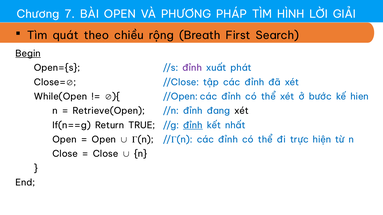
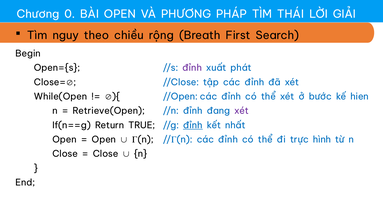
7: 7 -> 0 (70, 14)
HÌNH: HÌNH -> THÁI (291, 14)
quát: quát -> nguy (66, 36)
Begin underline: present -> none (28, 54)
xét colour: black -> purple (242, 111)
hiện: hiện -> hình (322, 140)
